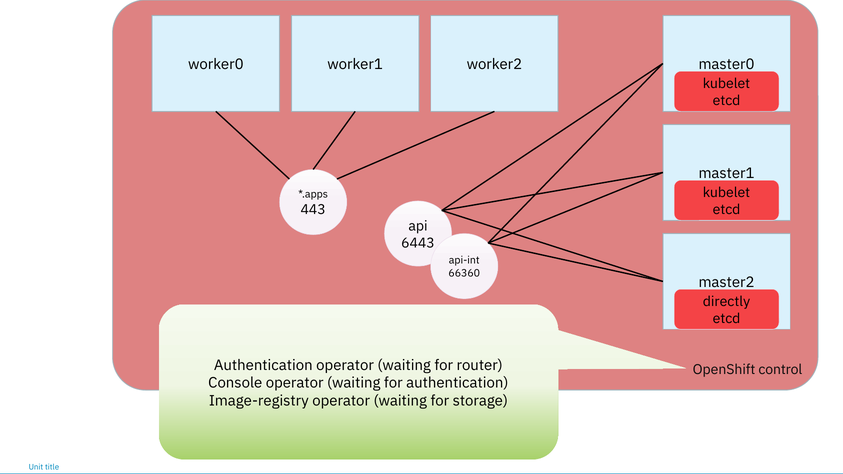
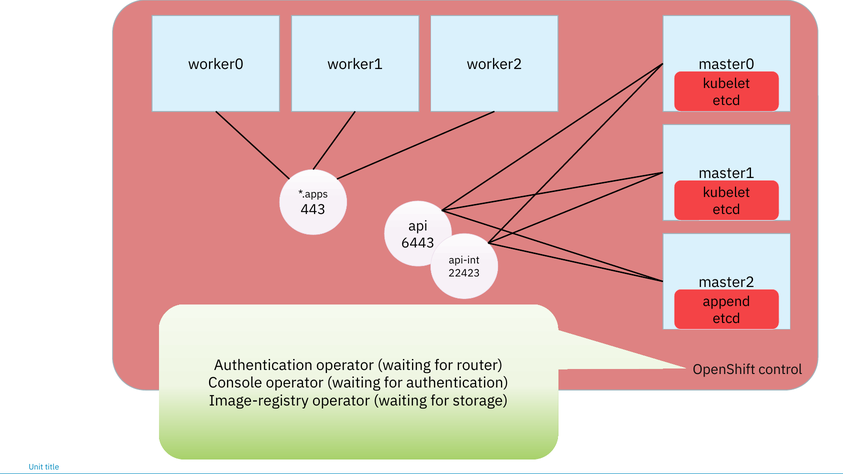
66360: 66360 -> 22423 (464, 273)
directly: directly -> append (727, 302)
